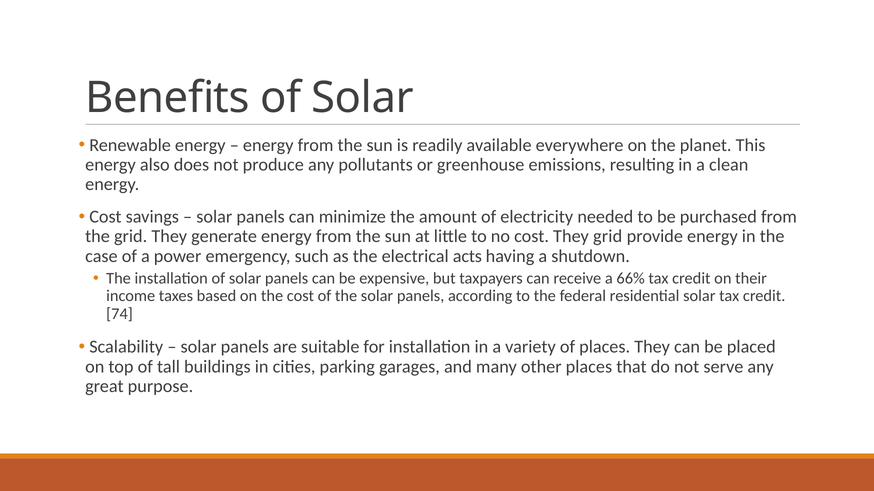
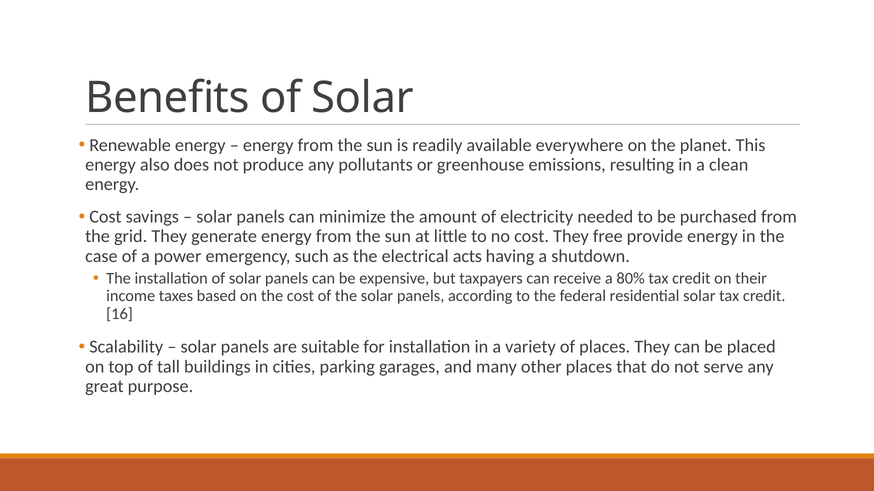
They grid: grid -> free (608, 237)
66%: 66% -> 80% (631, 279)
74: 74 -> 16 (120, 314)
